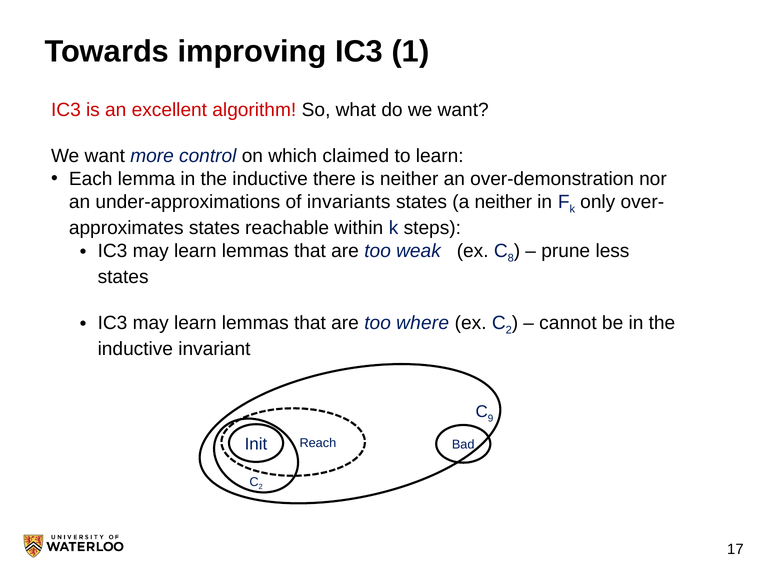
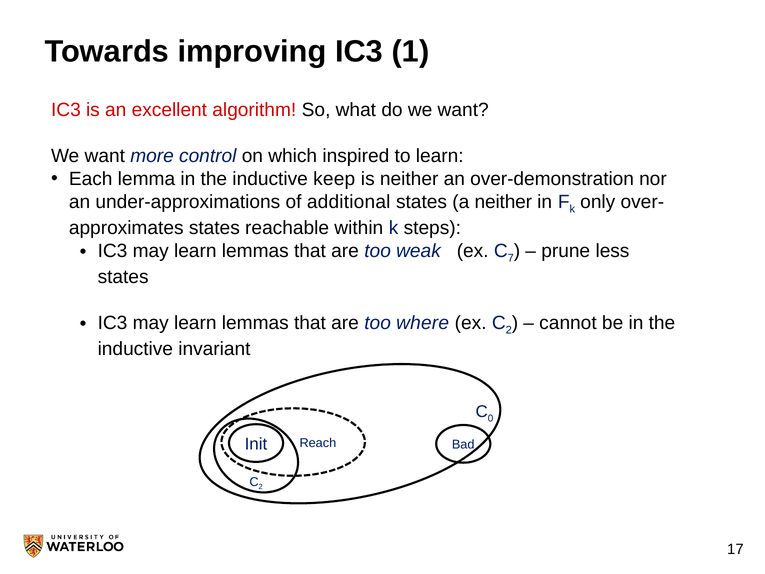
claimed: claimed -> inspired (356, 156)
there: there -> keep (334, 179)
invariants: invariants -> additional (349, 202)
8: 8 -> 7 (511, 258)
9: 9 -> 0 (491, 418)
